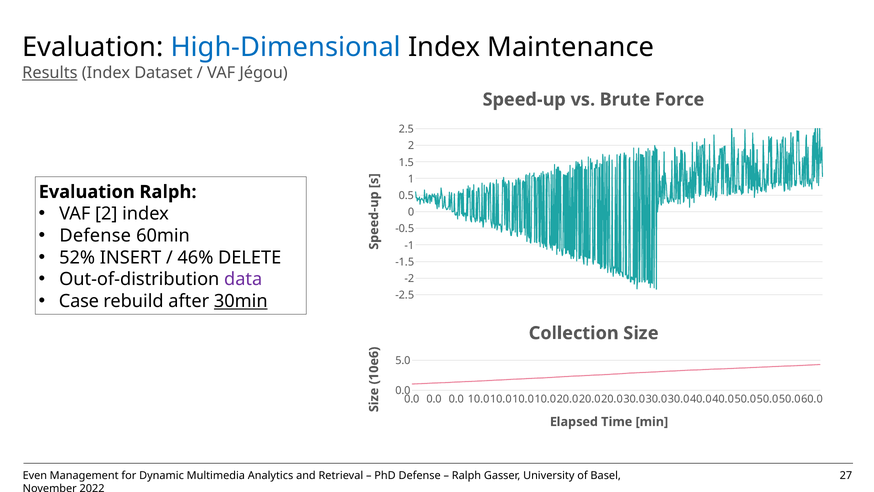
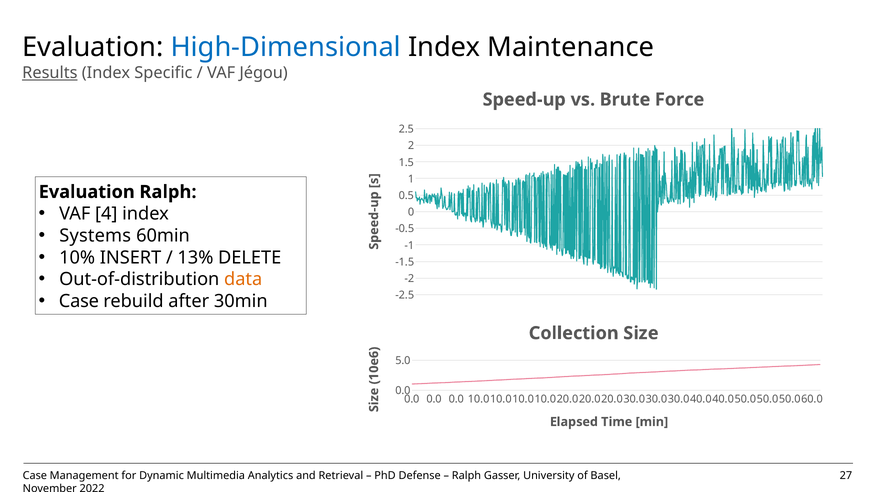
Dataset: Dataset -> Specific (163, 73)
VAF 2: 2 -> 4 (106, 214)
Defense: Defense -> Systems (95, 236)
52%: 52% -> 10% (77, 257)
46%: 46% -> 13% (195, 257)
data colour: purple -> orange (243, 279)
30min underline: present -> none (241, 301)
Even: Even -> Case (35, 475)
